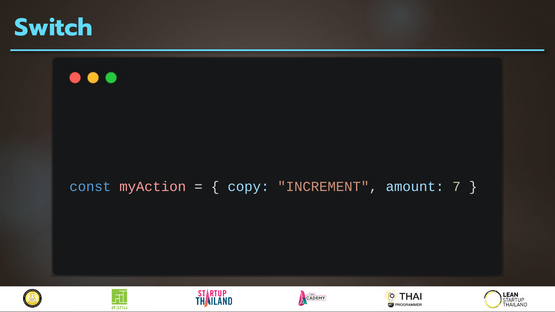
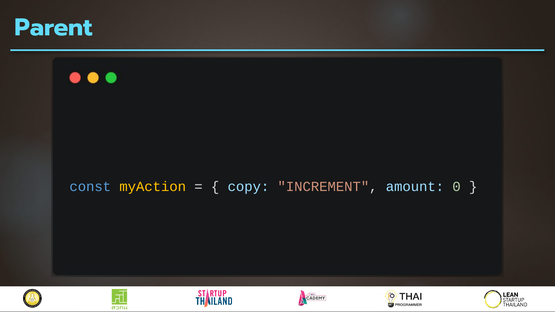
Switch: Switch -> Parent (54, 28)
myAction colour: pink -> yellow (153, 187)
7: 7 -> 0 (457, 187)
